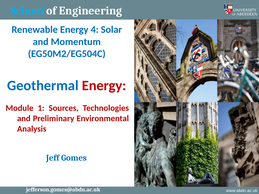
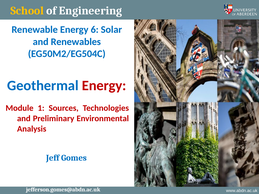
School colour: light blue -> yellow (27, 11)
4: 4 -> 6 (95, 30)
Momentum: Momentum -> Renewables (76, 42)
